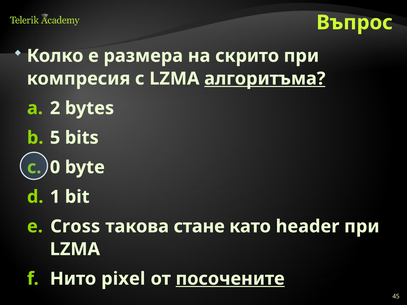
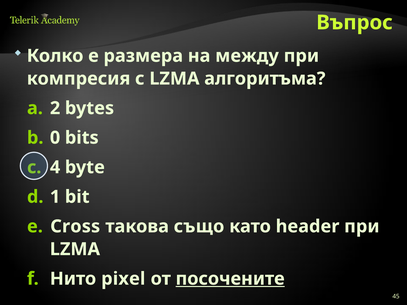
скрито: скрито -> между (247, 56)
алгоритъма underline: present -> none (265, 79)
5: 5 -> 0 (55, 138)
0: 0 -> 4 (55, 167)
стане: стане -> също (199, 227)
